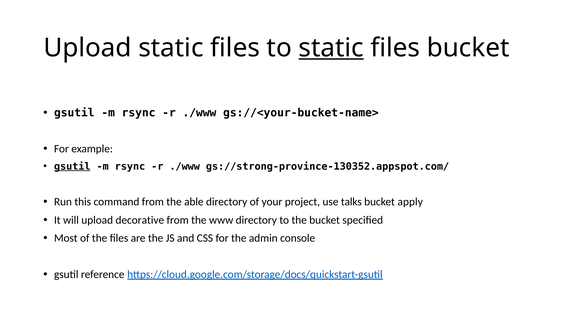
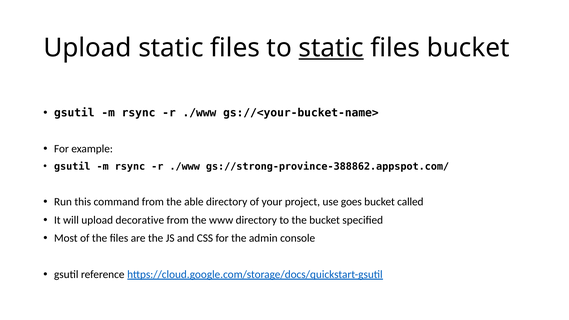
gsutil underline: present -> none (72, 166)
gs://strong-province-130352.appspot.com/: gs://strong-province-130352.appspot.com/ -> gs://strong-province-388862.appspot.com/ (328, 166)
talks: talks -> goes (351, 202)
apply: apply -> called (410, 202)
